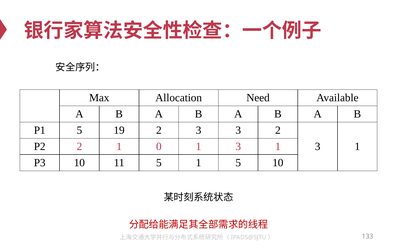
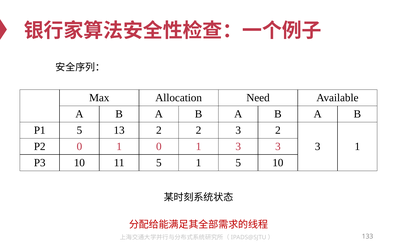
19: 19 -> 13 (119, 130)
3: 3 -> 2 (199, 130)
P2 2: 2 -> 0 (79, 147)
1 3 1: 1 -> 3 (278, 147)
